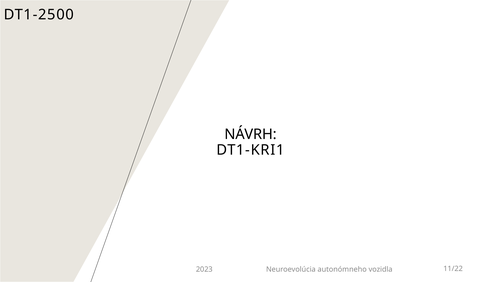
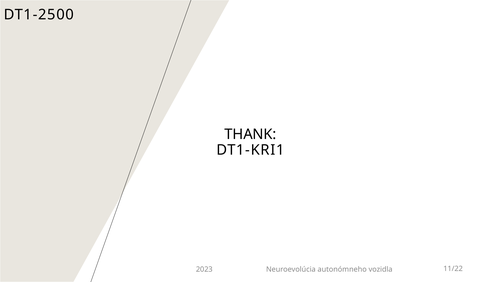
NÁVRH: NÁVRH -> THANK (251, 134)
